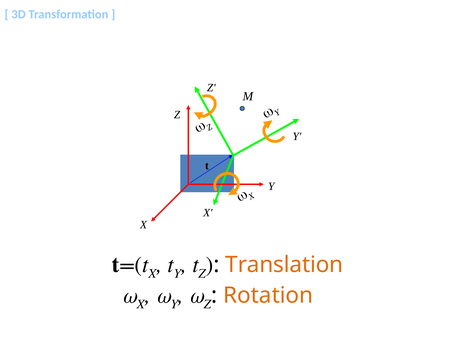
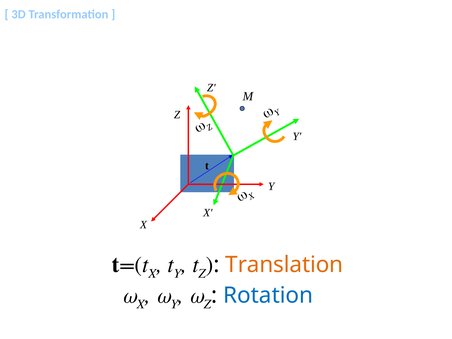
Rotation colour: orange -> blue (268, 295)
